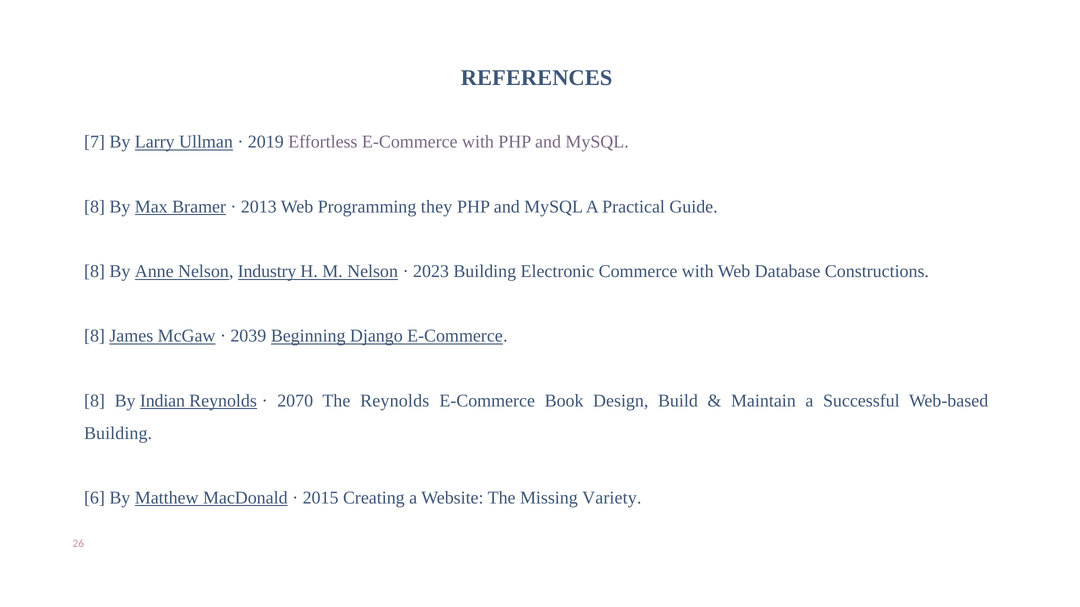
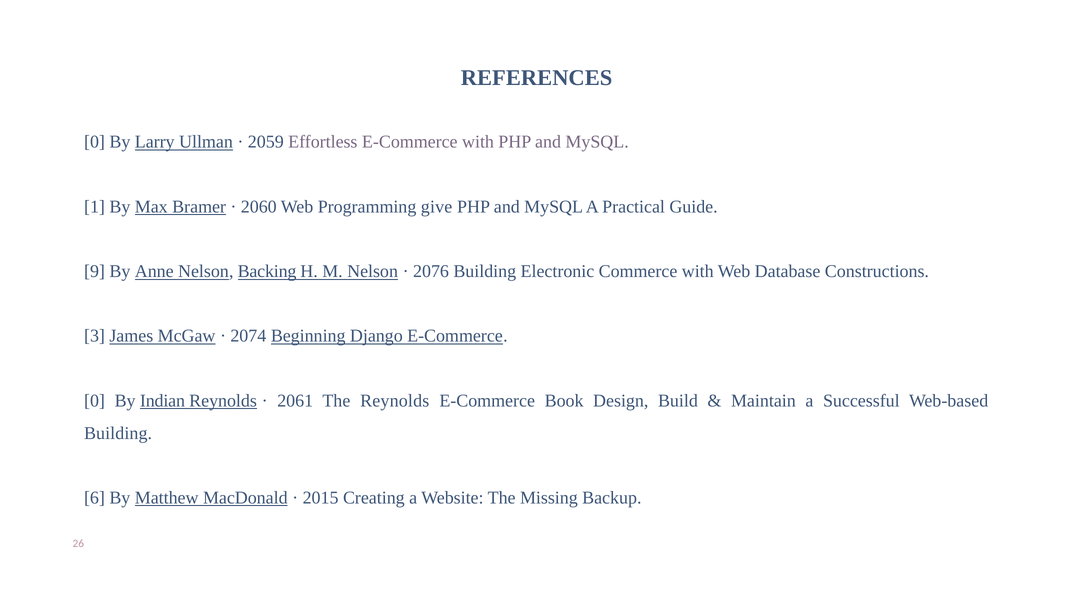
7: 7 -> 0 (95, 142)
2019: 2019 -> 2059 (266, 142)
8: 8 -> 1 (95, 207)
2013: 2013 -> 2060 (259, 207)
they: they -> give (437, 207)
8: 8 -> 9 (95, 272)
Industry: Industry -> Backing (267, 272)
2023: 2023 -> 2076 (431, 272)
8: 8 -> 3 (95, 336)
2039: 2039 -> 2074 (248, 336)
8: 8 -> 0 (95, 401)
2070: 2070 -> 2061 (295, 401)
Variety: Variety -> Backup (612, 498)
